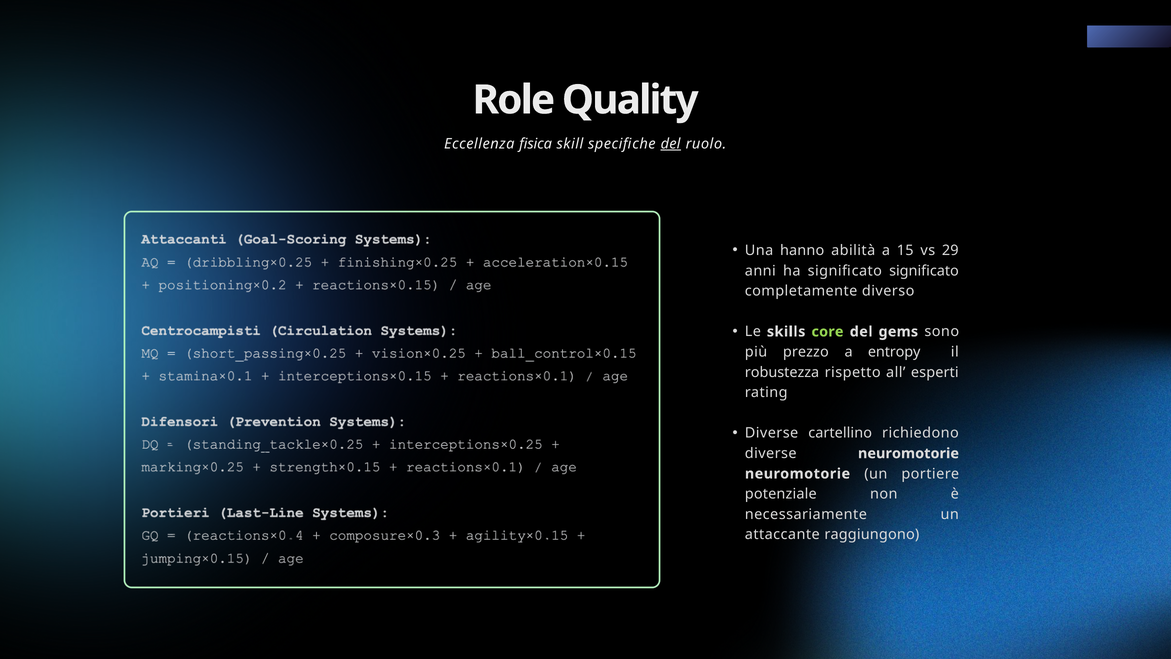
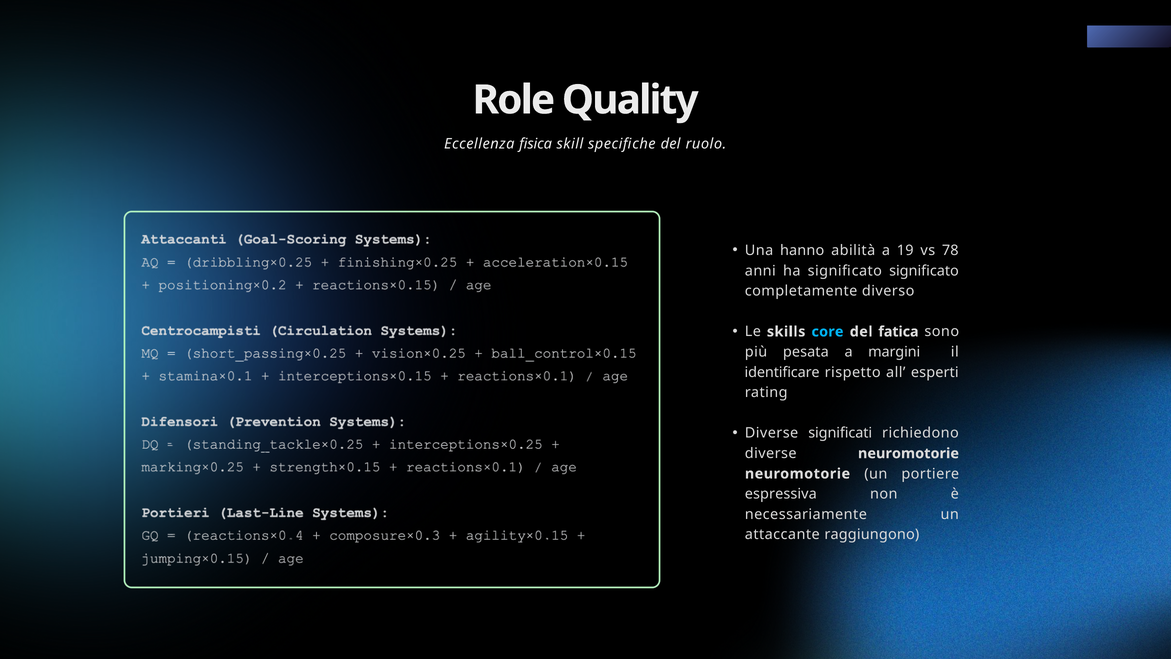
del underline: present -> none (671, 144)
15: 15 -> 19 (905, 250)
29: 29 -> 78 (950, 250)
core colour: light green -> light blue (827, 332)
gems: gems -> fatica (898, 332)
prezzo: prezzo -> pesata (806, 352)
entropy: entropy -> margini (894, 352)
robustezza: robustezza -> identificare (782, 372)
cartellino: cartellino -> significati (840, 433)
potenziale: potenziale -> espressiva (781, 494)
